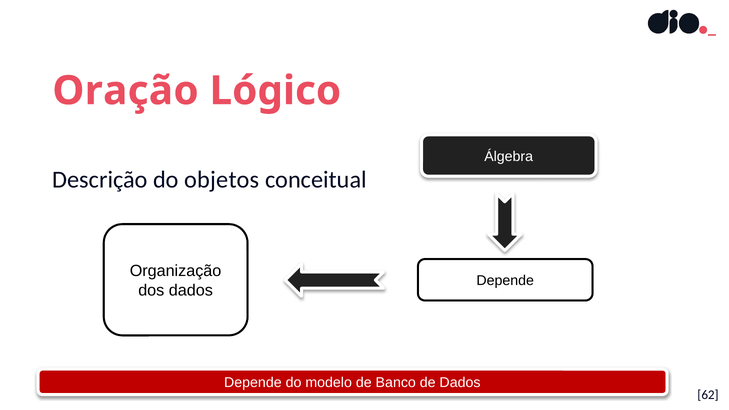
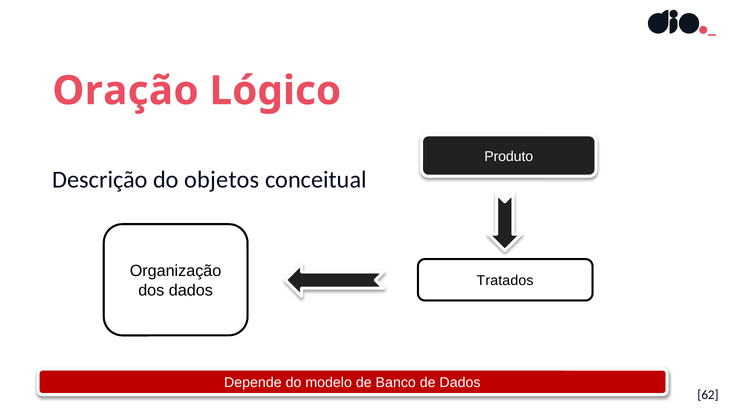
Álgebra: Álgebra -> Produto (509, 157)
Depende: Depende -> Tratados (505, 281)
